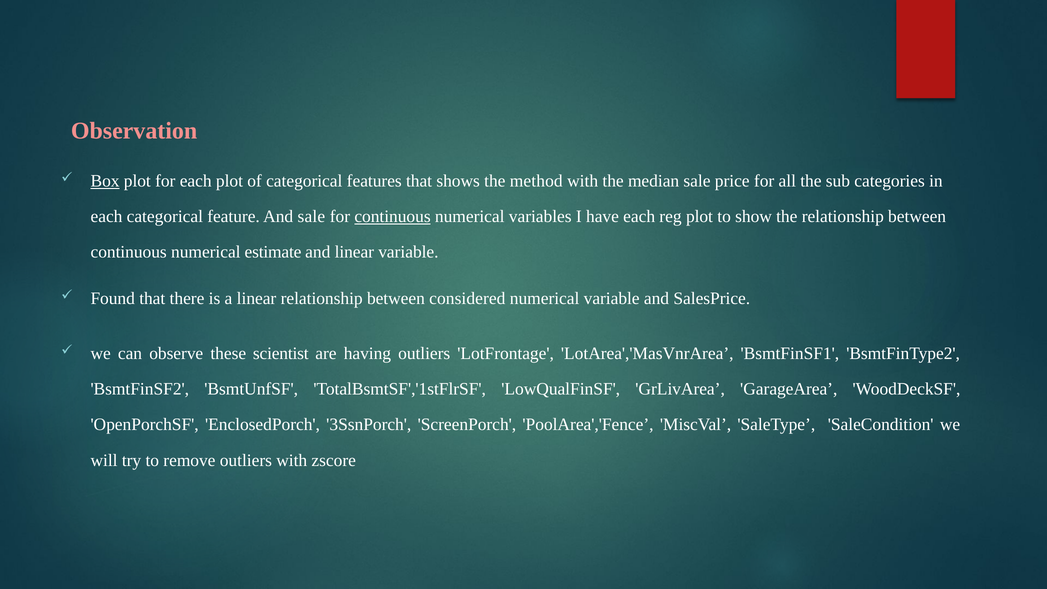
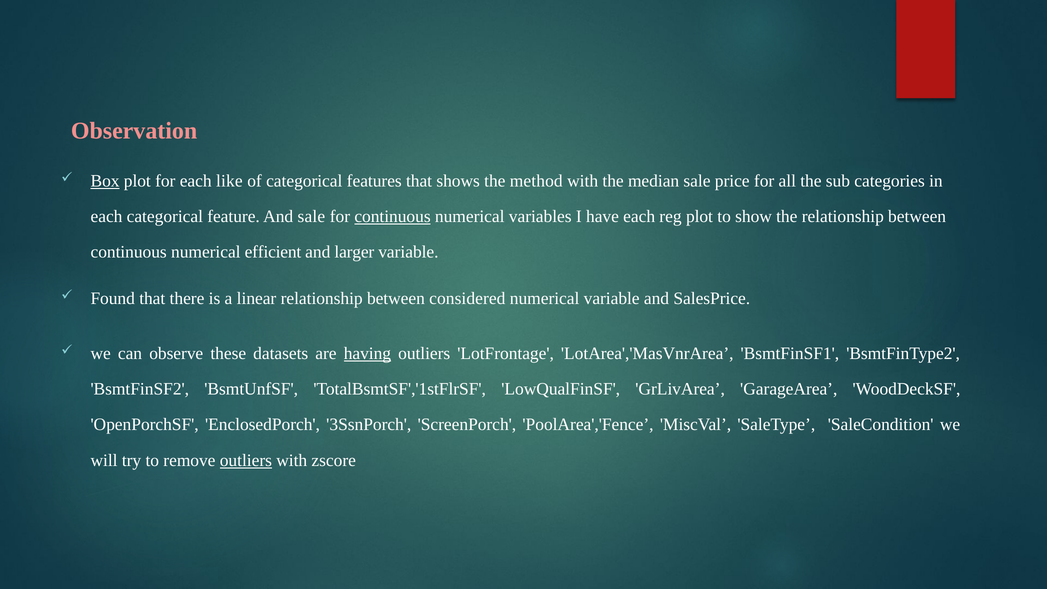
each plot: plot -> like (229, 181)
estimate: estimate -> efficient (273, 252)
and linear: linear -> larger (354, 252)
scientist: scientist -> datasets (281, 354)
having underline: none -> present (367, 354)
outliers underline: none -> present (246, 460)
